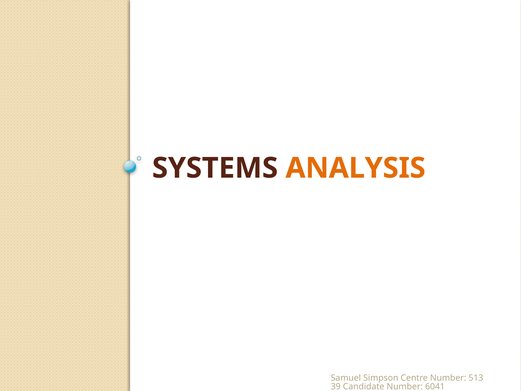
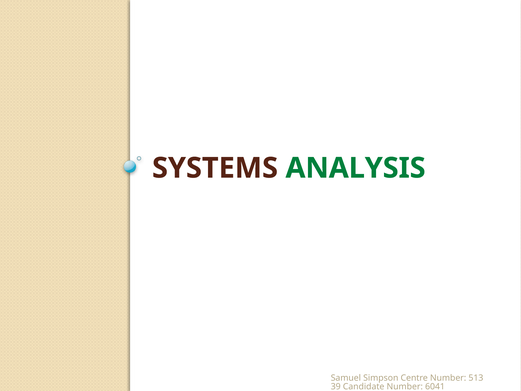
ANALYSIS colour: orange -> green (356, 168)
